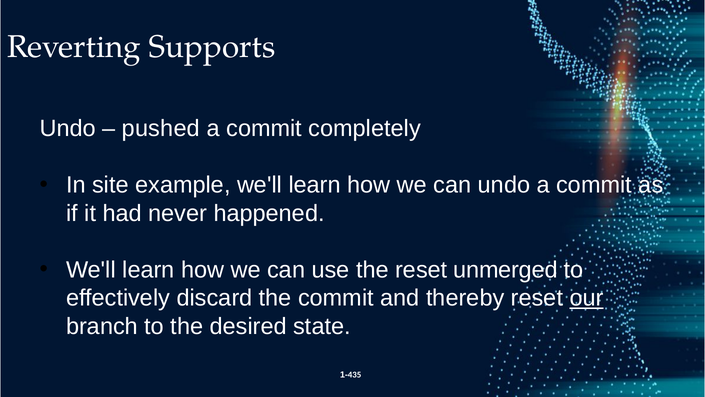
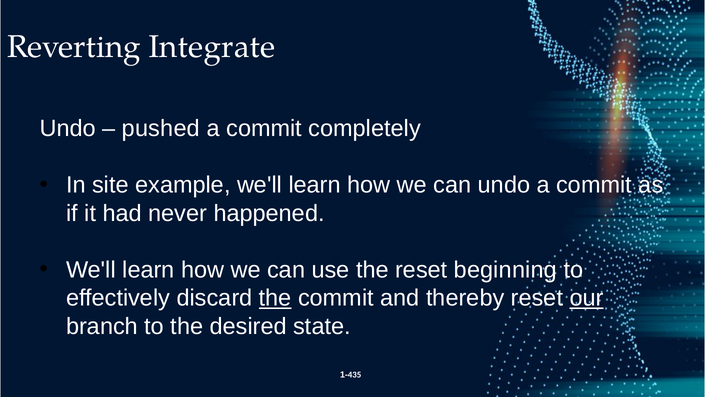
Supports: Supports -> Integrate (212, 47)
unmerged: unmerged -> beginning (505, 270)
the underline: none -> present (275, 298)
